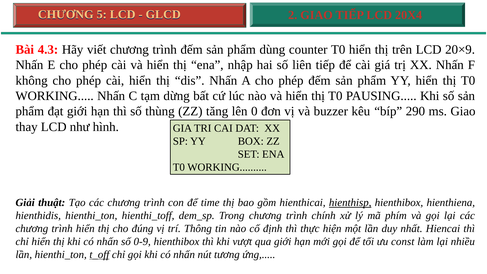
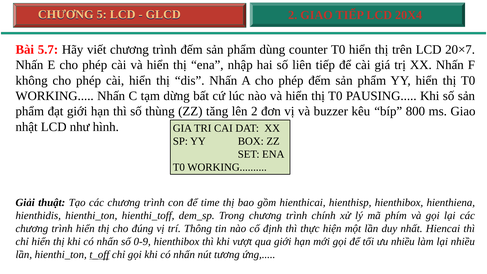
4.3: 4.3 -> 5.7 (48, 50)
20×9: 20×9 -> 20×7 (460, 50)
lên 0: 0 -> 2 (254, 111)
290: 290 -> 800 (415, 111)
thay: thay -> nhật (27, 127)
hienthisp underline: present -> none (350, 203)
ưu const: const -> nhiều (403, 241)
